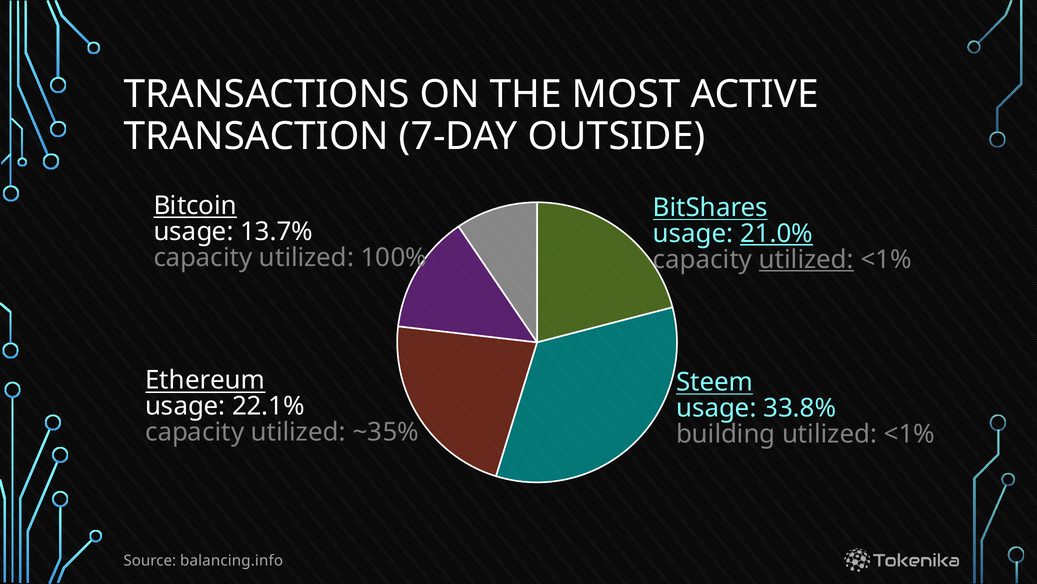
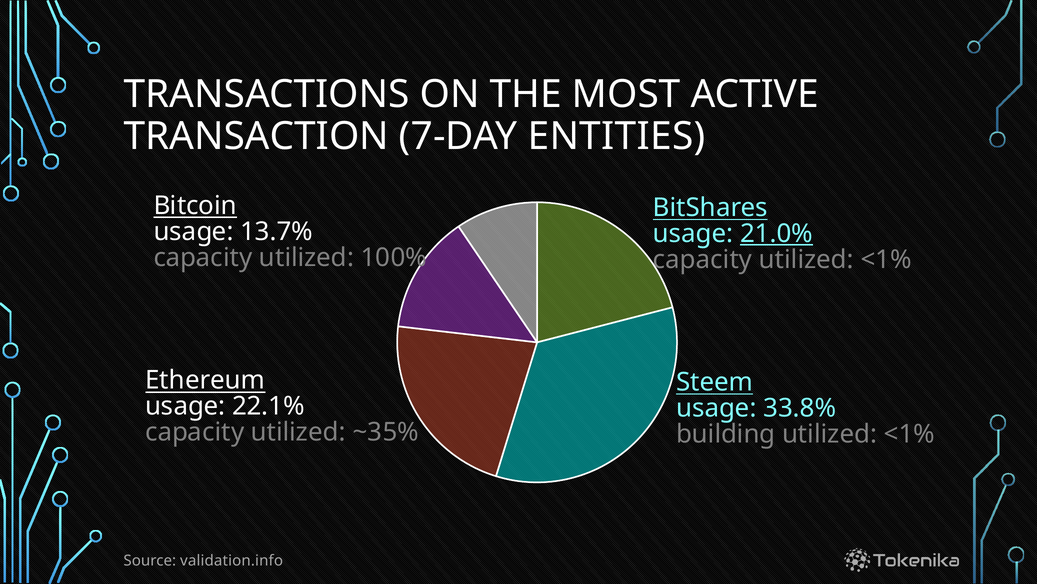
OUTSIDE: OUTSIDE -> ENTITIES (616, 136)
utilized underline: present -> none (806, 259)
balancing.info: balancing.info -> validation.info (232, 560)
